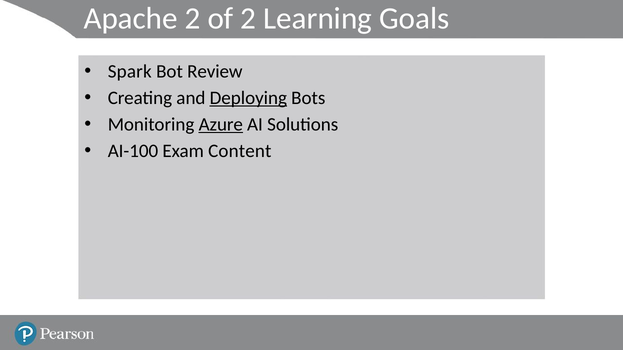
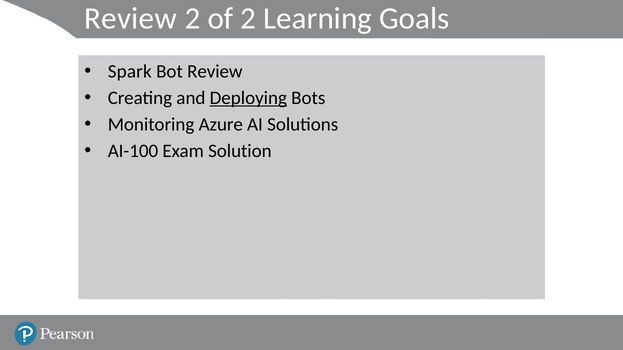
Apache: Apache -> Review (131, 19)
Azure underline: present -> none (221, 125)
Content: Content -> Solution (240, 151)
